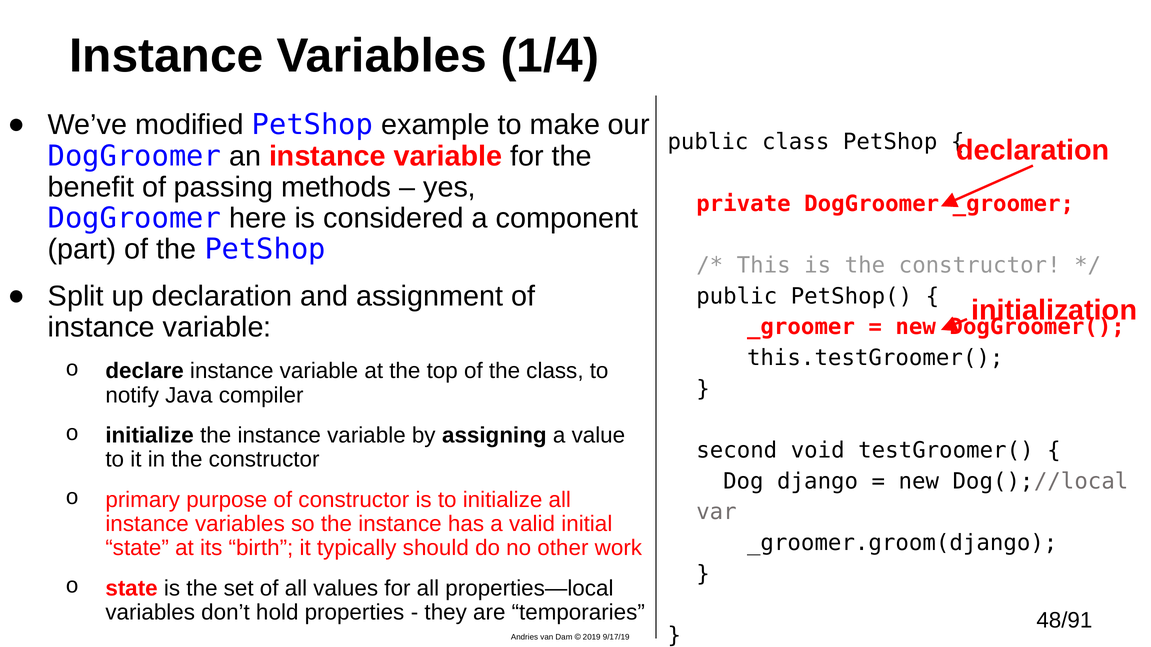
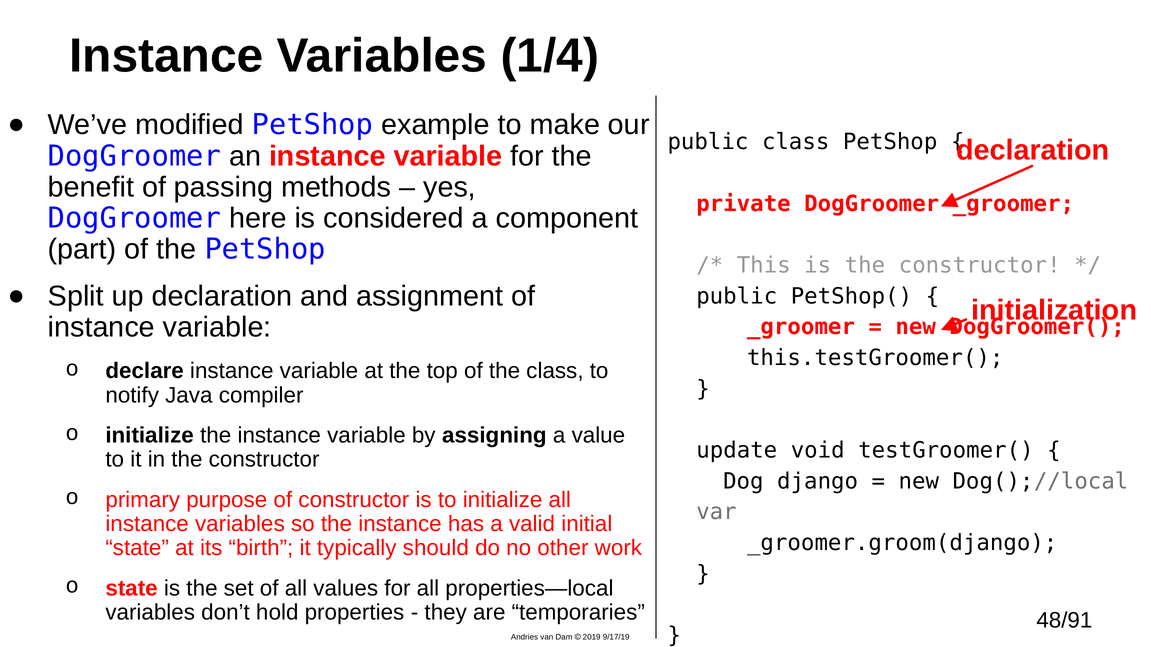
second: second -> update (737, 451)
